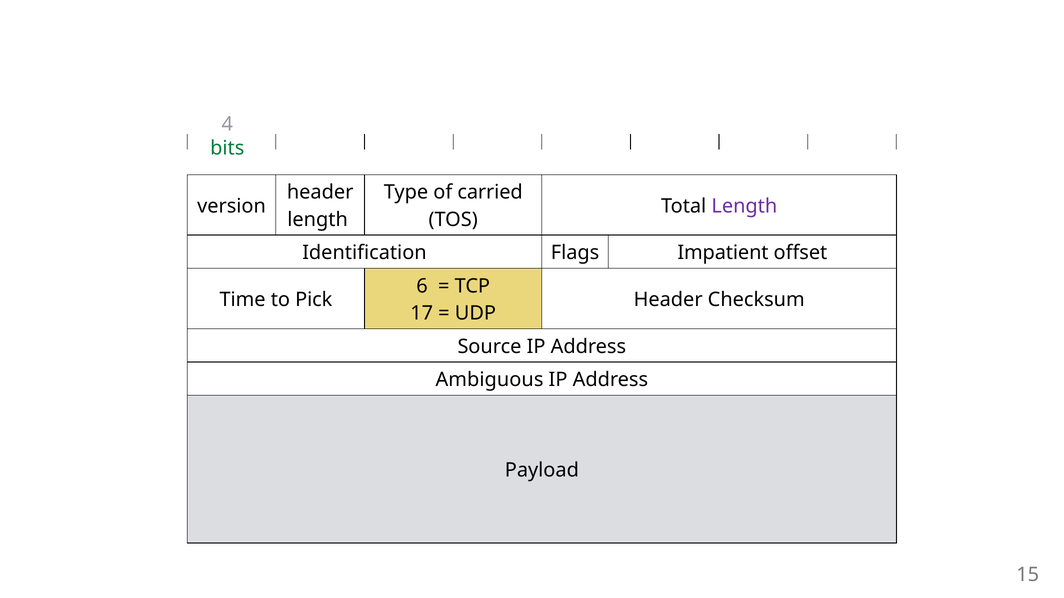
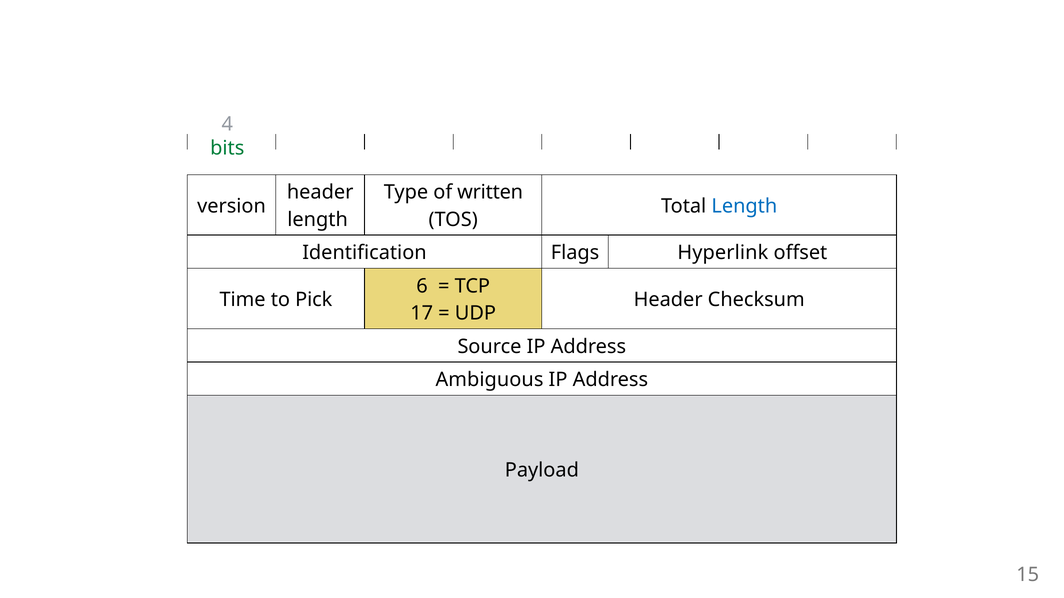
carried: carried -> written (490, 193)
Length colour: purple -> blue (744, 206)
Impatient: Impatient -> Hyperlink (723, 253)
